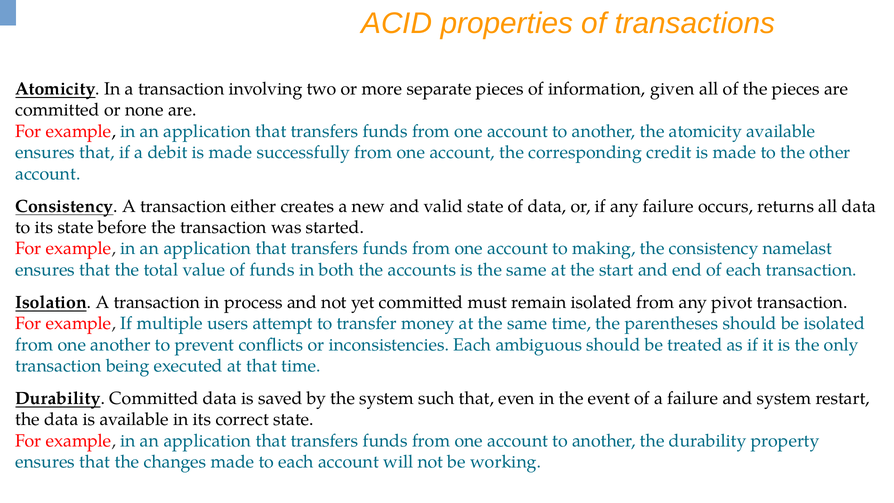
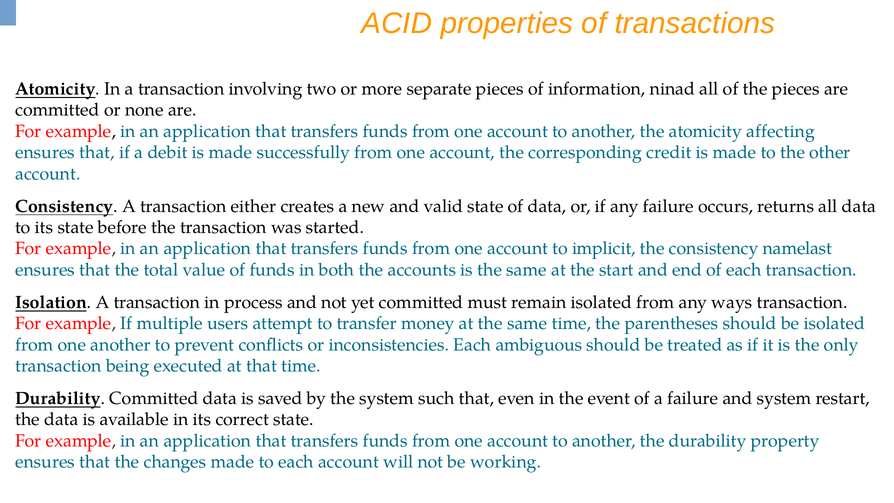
given: given -> ninad (672, 89)
atomicity available: available -> affecting (781, 131)
making: making -> implicit (604, 249)
pivot: pivot -> ways (732, 302)
